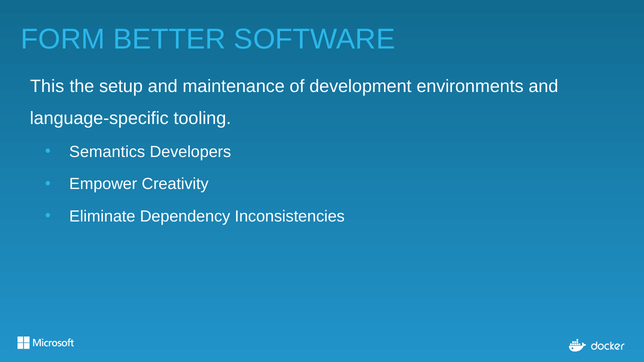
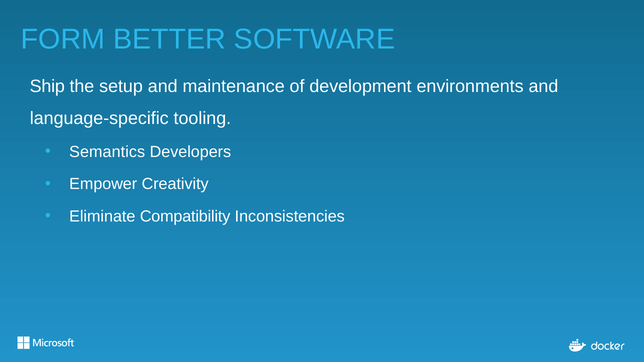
This: This -> Ship (47, 87)
Dependency: Dependency -> Compatibility (185, 217)
